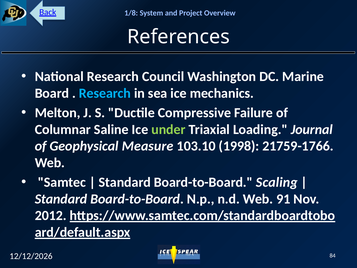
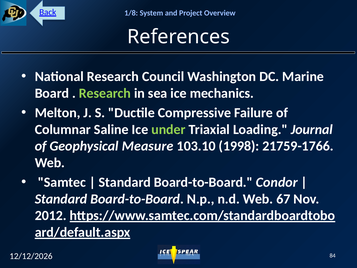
Research colour: light blue -> light green (105, 93)
Scaling: Scaling -> Condor (277, 182)
91: 91 -> 67 (283, 199)
